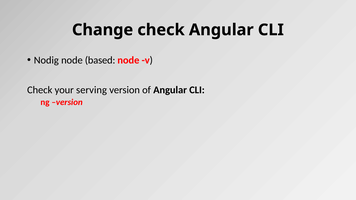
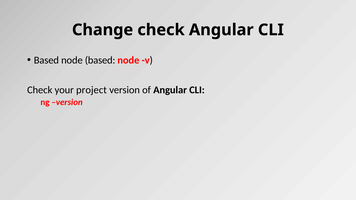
Nodig: Nodig -> Based (46, 60)
serving: serving -> project (92, 90)
